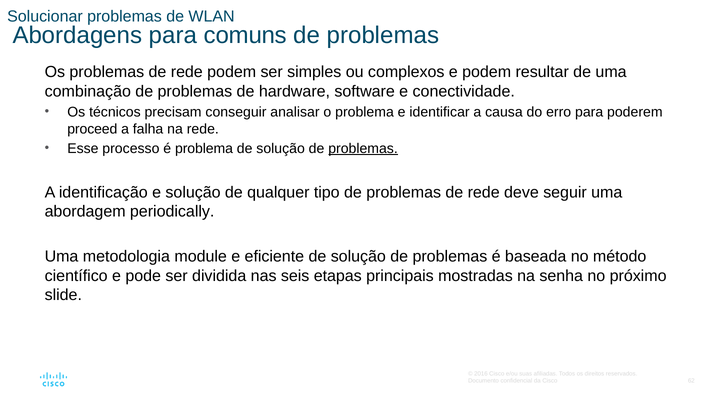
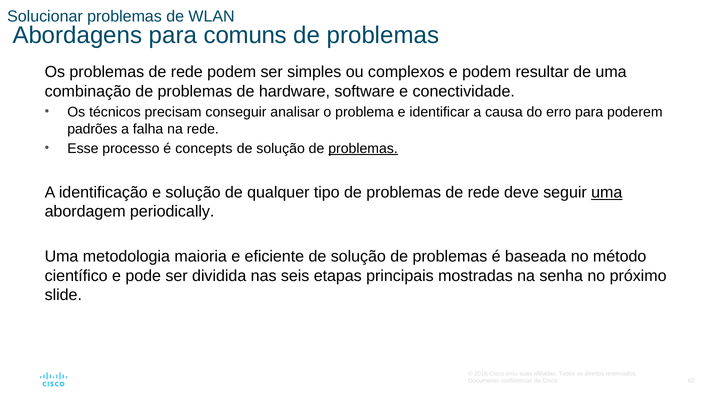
proceed: proceed -> padrões (92, 129)
é problema: problema -> concepts (204, 149)
uma underline: none -> present (607, 192)
module: module -> maioria (201, 257)
